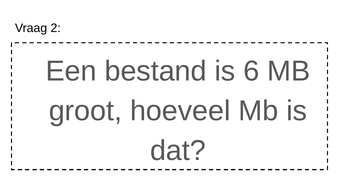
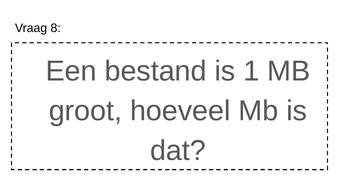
2: 2 -> 8 (56, 28)
6: 6 -> 1 (251, 71)
